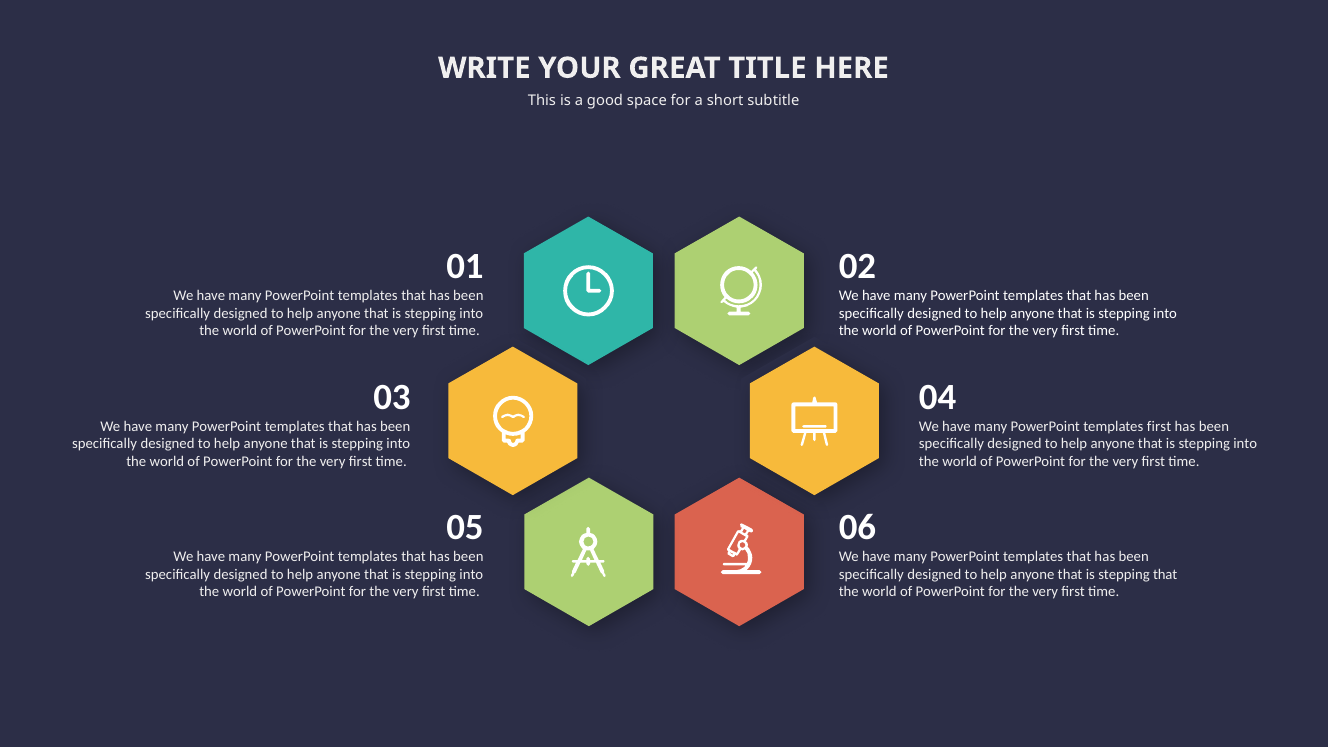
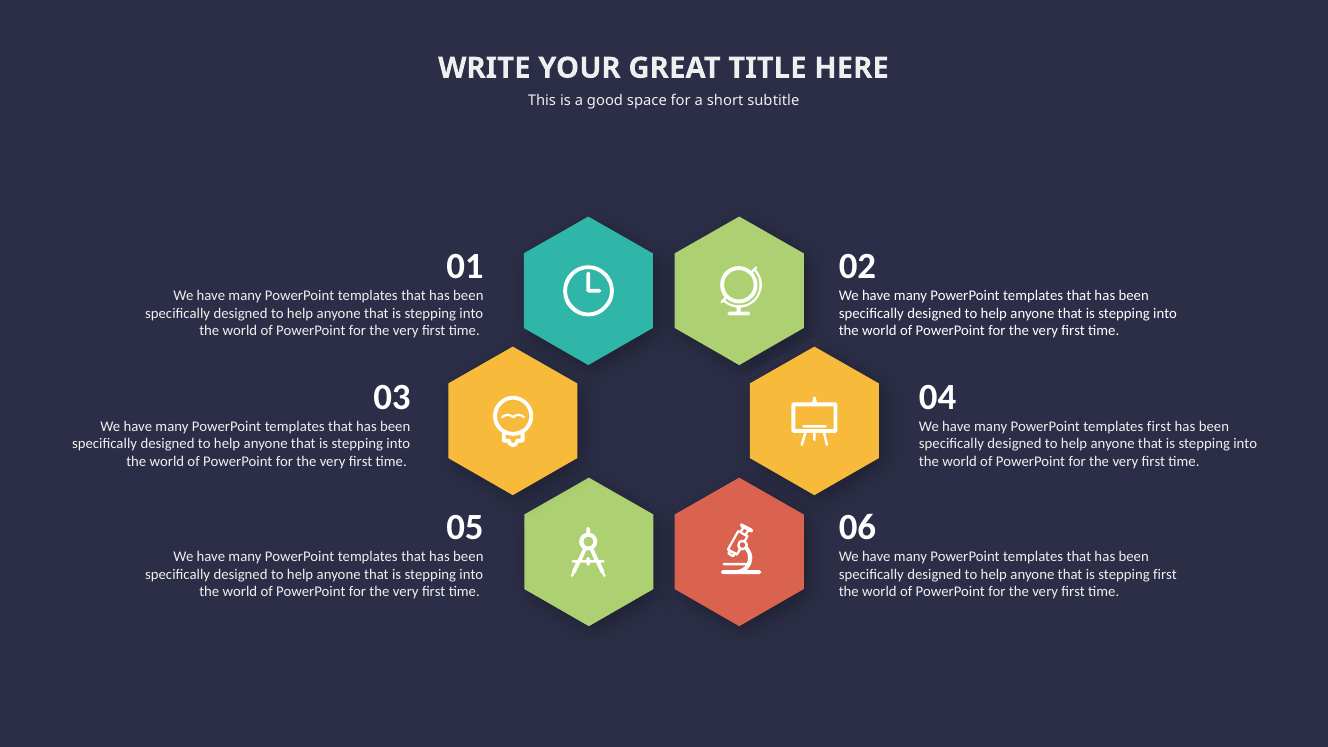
stepping that: that -> first (1165, 574)
